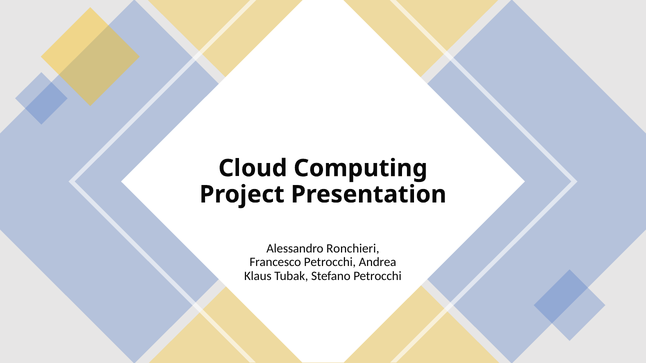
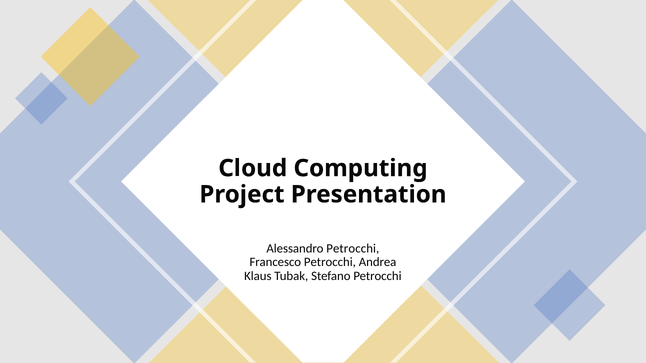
Alessandro Ronchieri: Ronchieri -> Petrocchi (353, 249)
